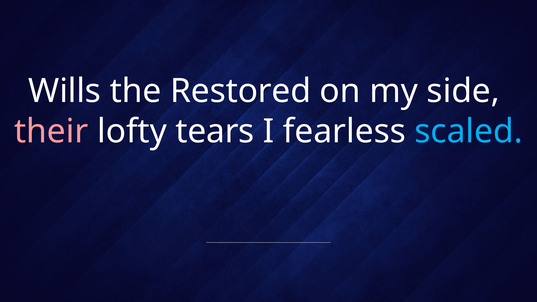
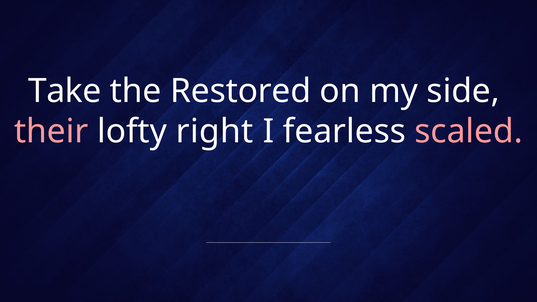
Wills: Wills -> Take (65, 91)
tears: tears -> right (215, 131)
scaled colour: light blue -> pink (469, 131)
